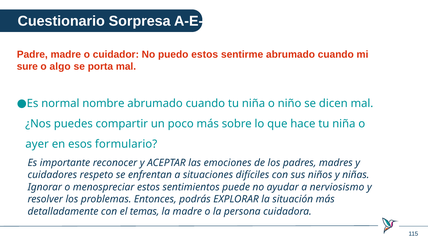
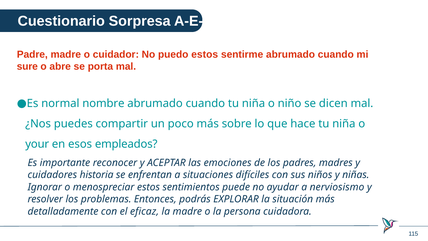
algo: algo -> abre (60, 67)
ayer: ayer -> your (37, 144)
formulario: formulario -> empleados (126, 144)
respeto: respeto -> historia (97, 175)
temas: temas -> eficaz (145, 211)
